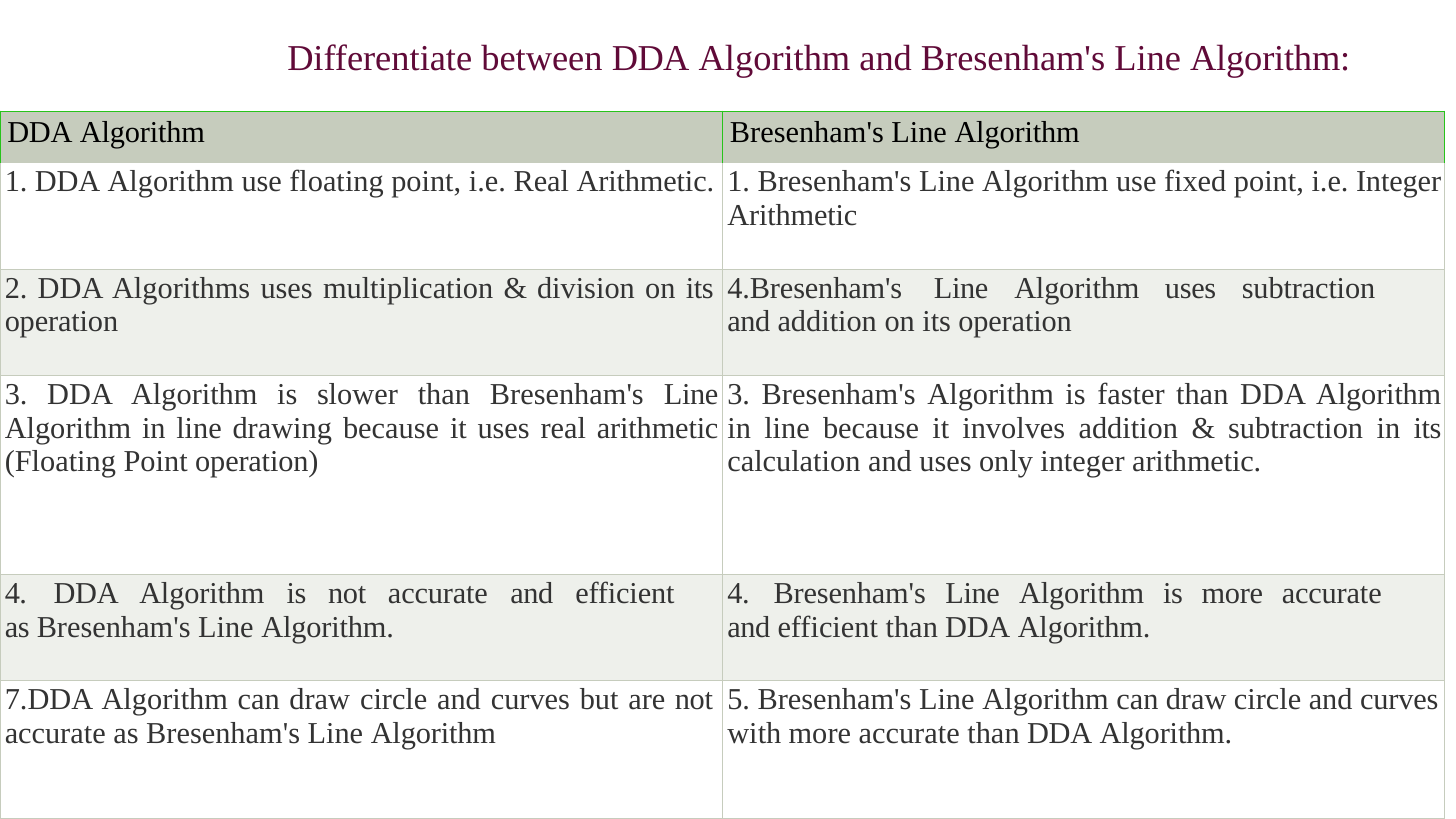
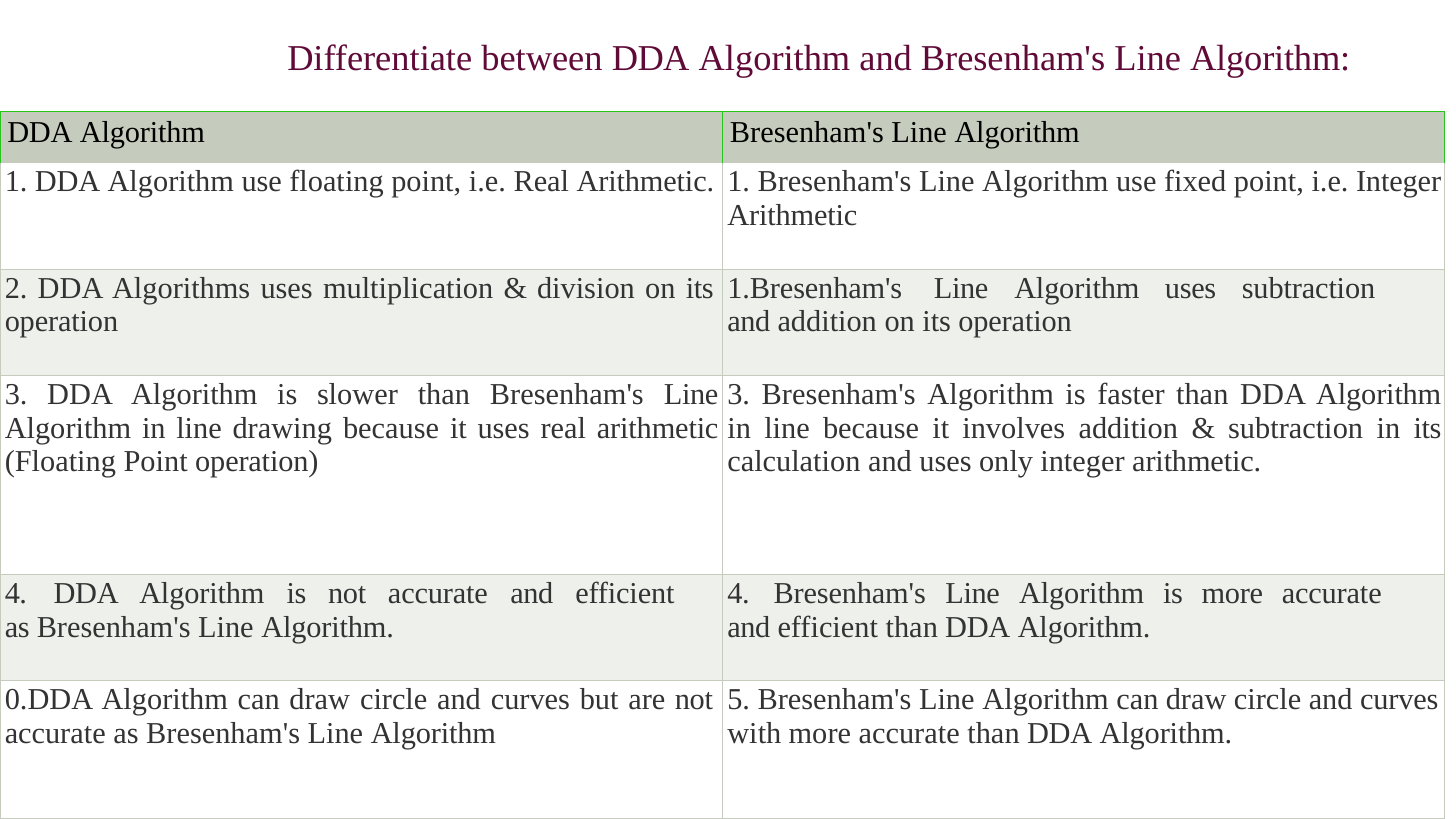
4.Bresenham's: 4.Bresenham's -> 1.Bresenham's (815, 288)
7.DDA: 7.DDA -> 0.DDA (49, 700)
